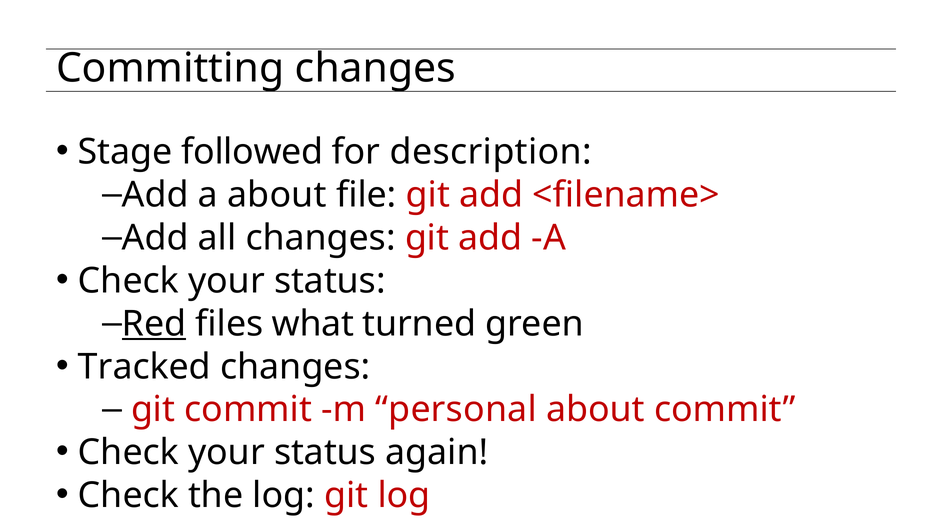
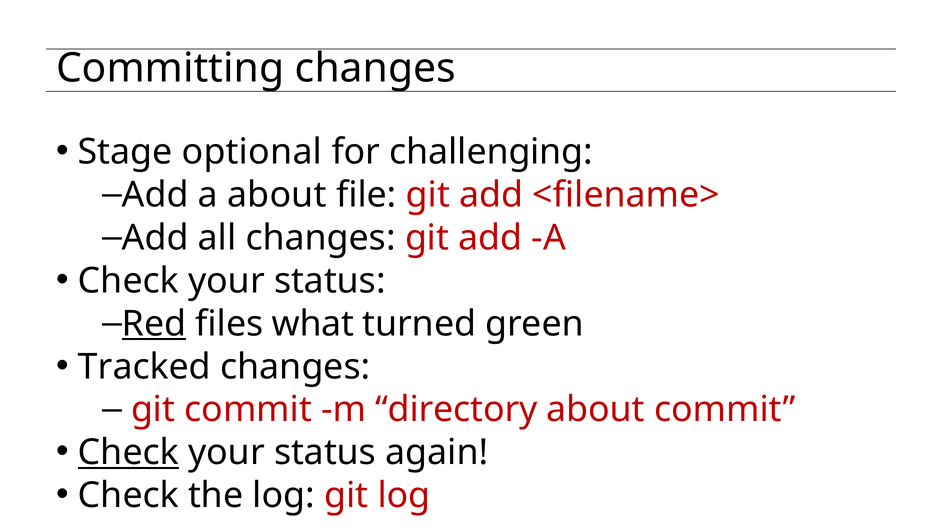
followed: followed -> optional (252, 152)
description: description -> challenging (491, 152)
personal: personal -> directory (456, 410)
Check underline: none -> present (128, 453)
